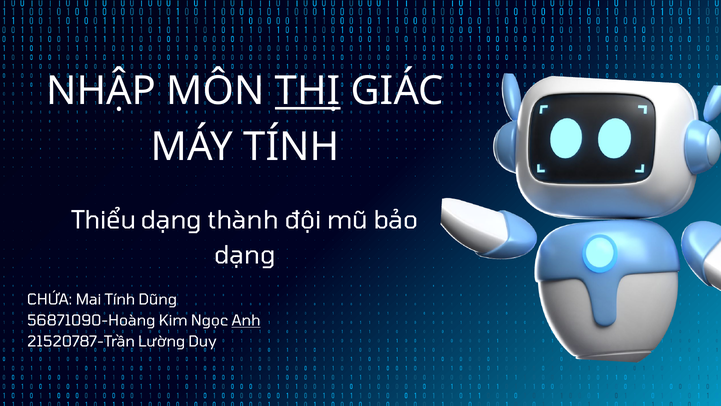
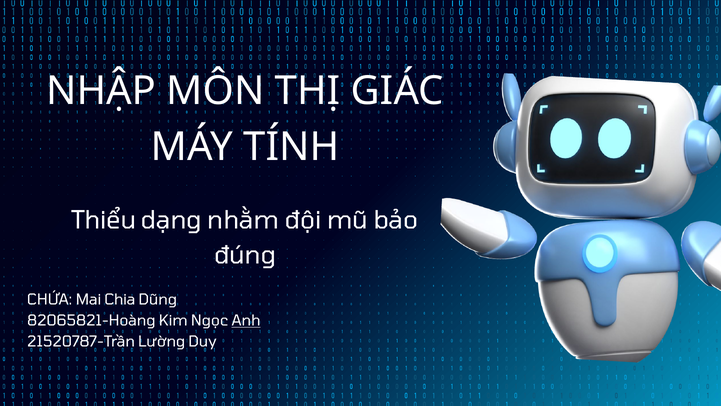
THỊ underline: present -> none (308, 91)
thành: thành -> nhằm (243, 220)
dạng: dạng -> đúng (245, 255)
Mai Tính: Tính -> Chia (120, 299)
56871090-Hoàng: 56871090-Hoàng -> 82065821-Hoàng (91, 320)
